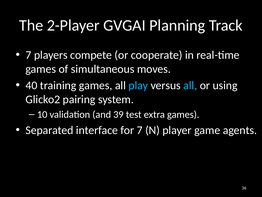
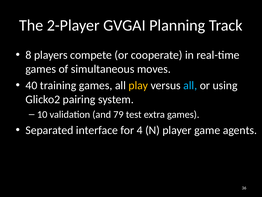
7: 7 -> 8 (28, 55)
play colour: light blue -> yellow (138, 85)
39: 39 -> 79 (118, 114)
for 7: 7 -> 4 (140, 130)
